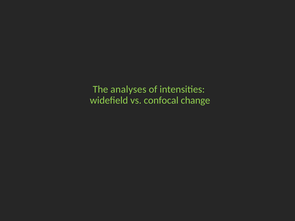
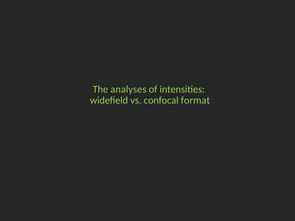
change: change -> format (195, 101)
